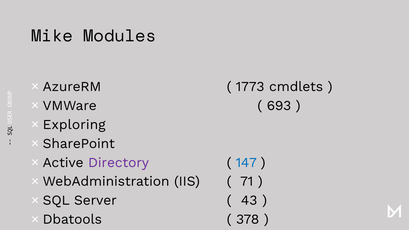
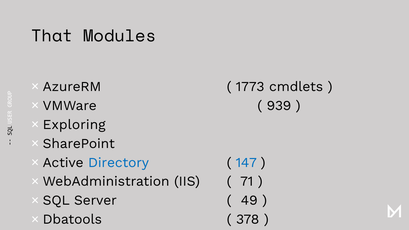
Mike: Mike -> That (52, 36)
693: 693 -> 939 (279, 106)
Directory colour: purple -> blue (119, 163)
43: 43 -> 49 (249, 201)
